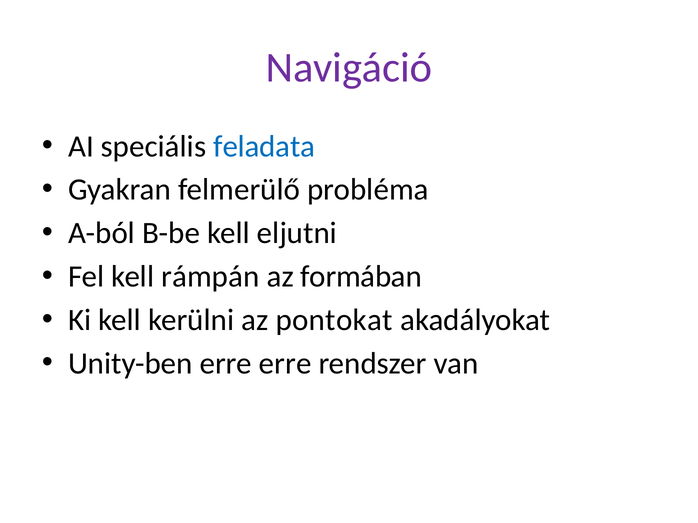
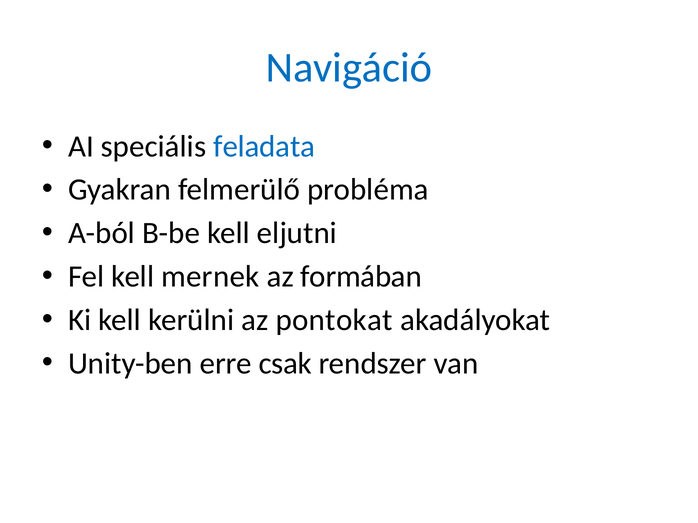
Navigáció colour: purple -> blue (349, 68)
rámpán: rámpán -> mernek (210, 277)
erre erre: erre -> csak (285, 364)
